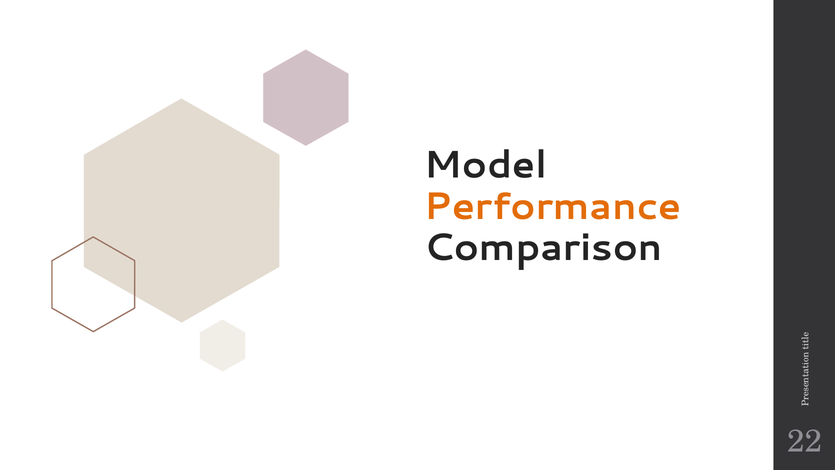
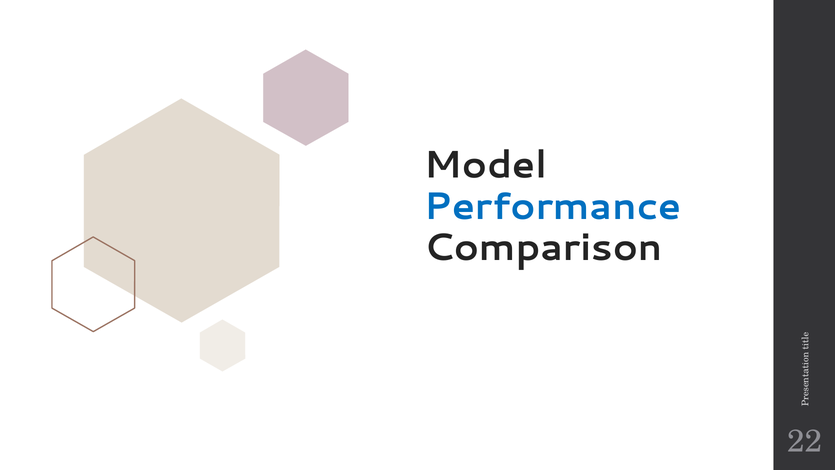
Performance colour: orange -> blue (553, 206)
